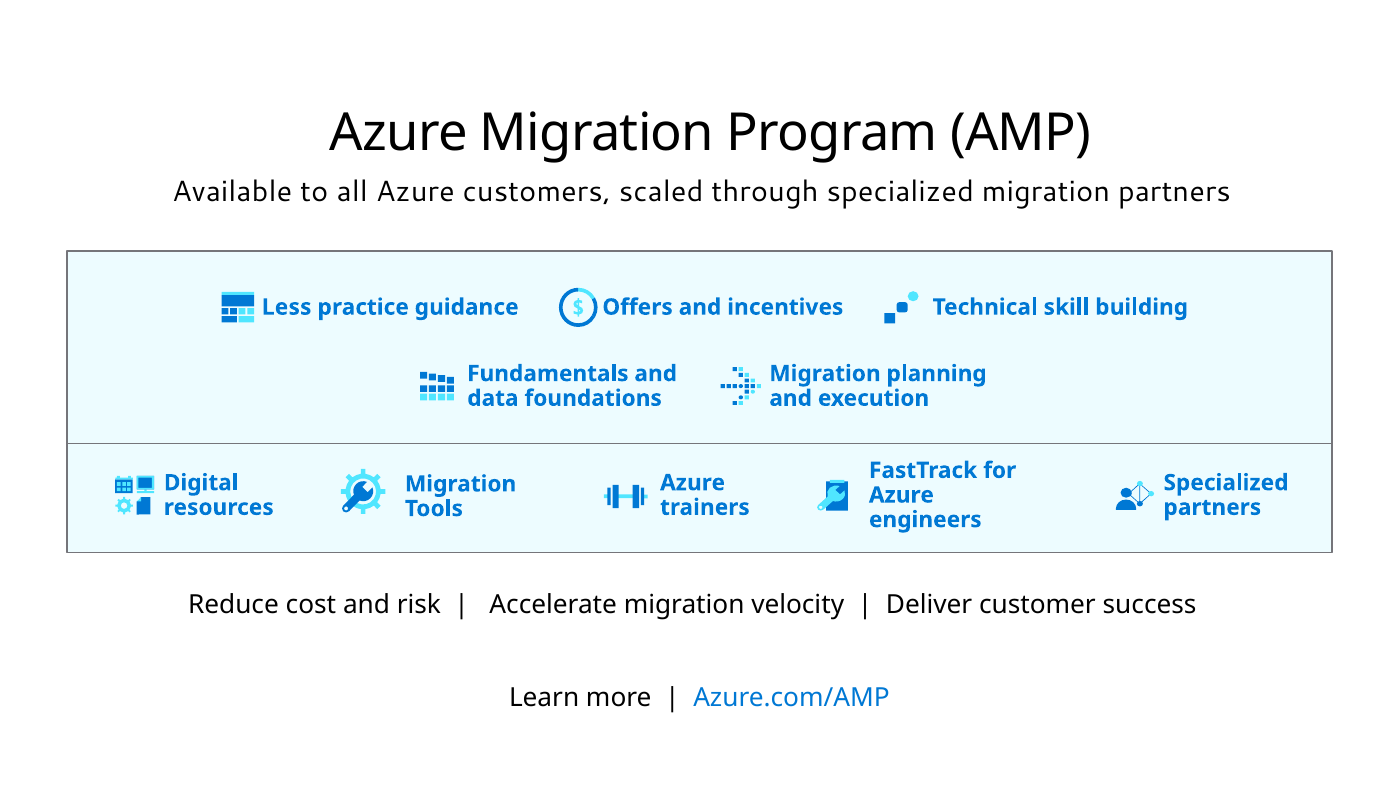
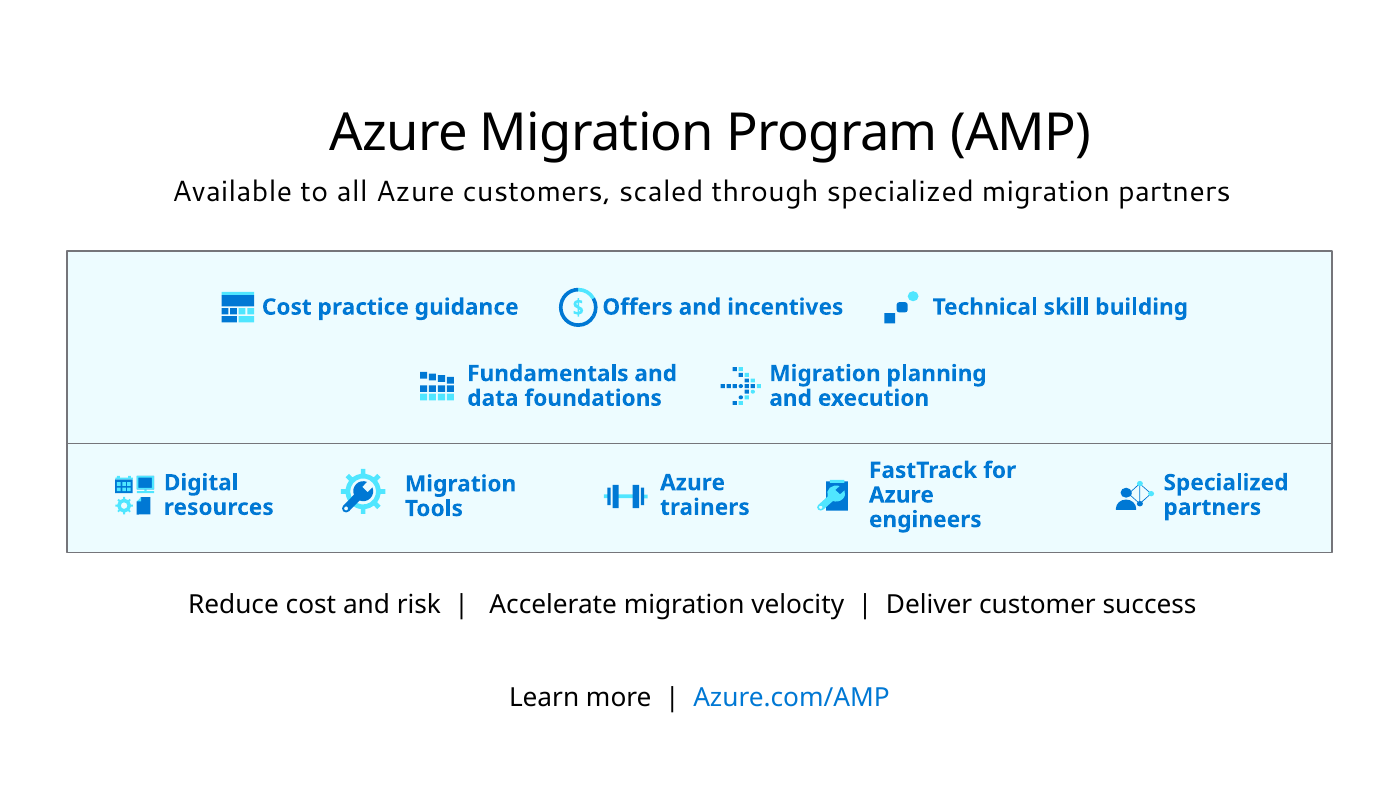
Less: Less -> Cost (287, 307)
